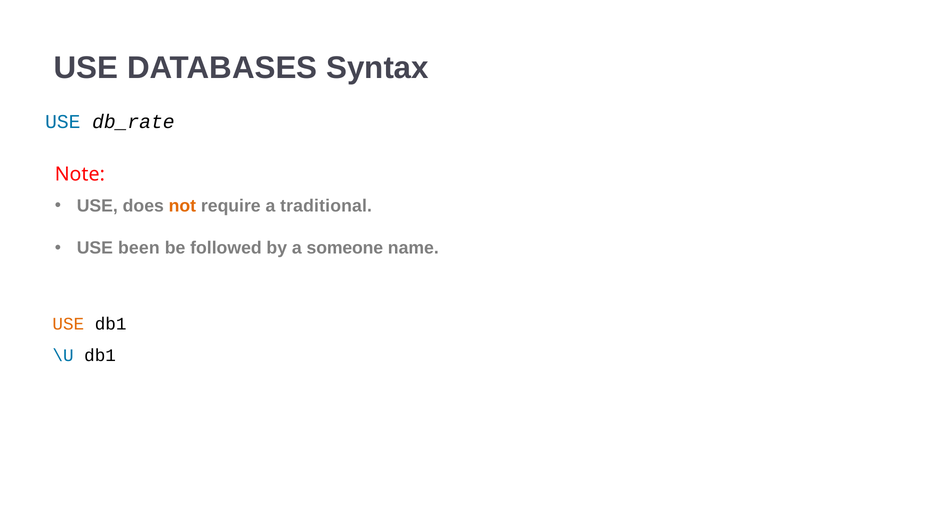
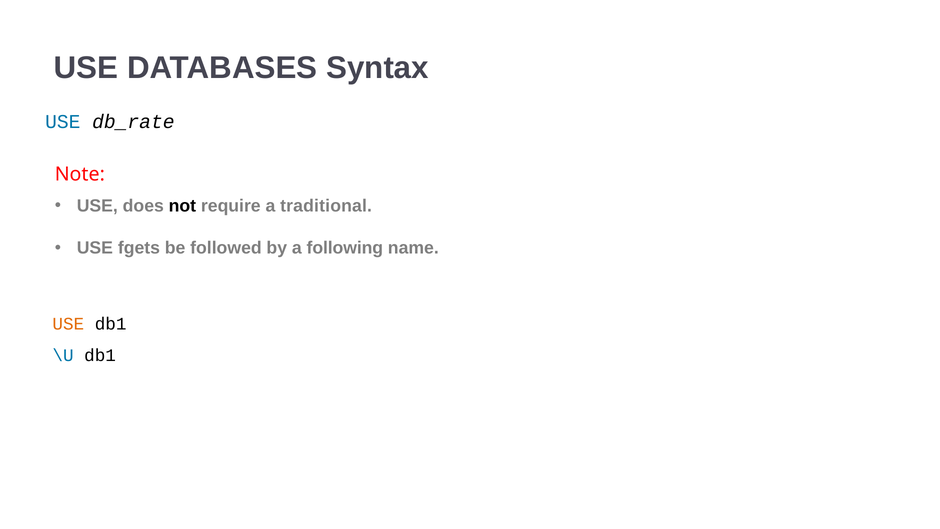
not colour: orange -> black (182, 206)
been: been -> fgets (139, 248)
someone: someone -> following (345, 248)
